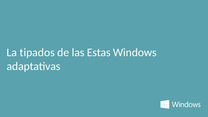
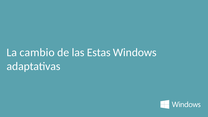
tipados: tipados -> cambio (37, 52)
